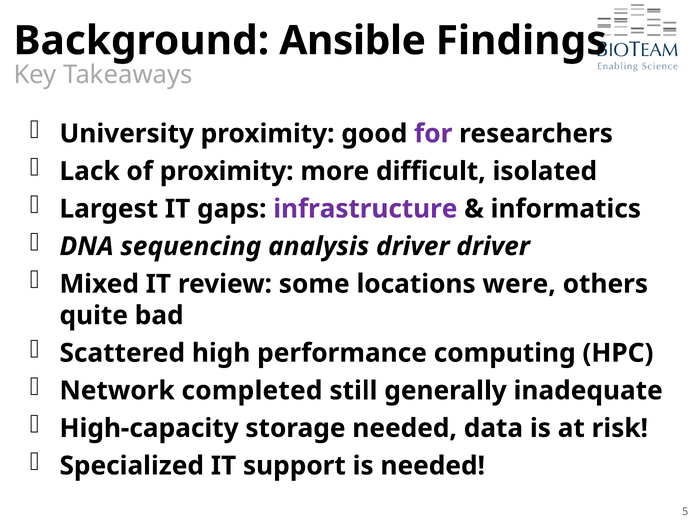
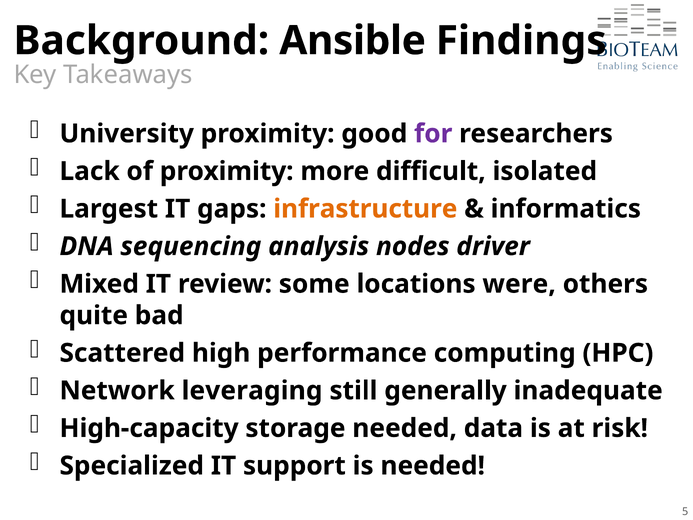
infrastructure colour: purple -> orange (365, 209)
analysis driver: driver -> nodes (413, 246)
completed: completed -> leveraging (252, 390)
